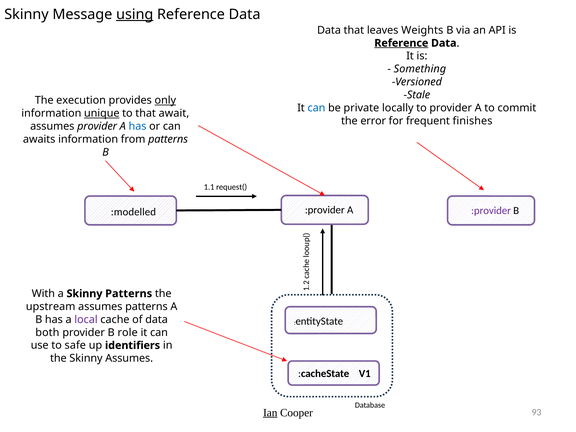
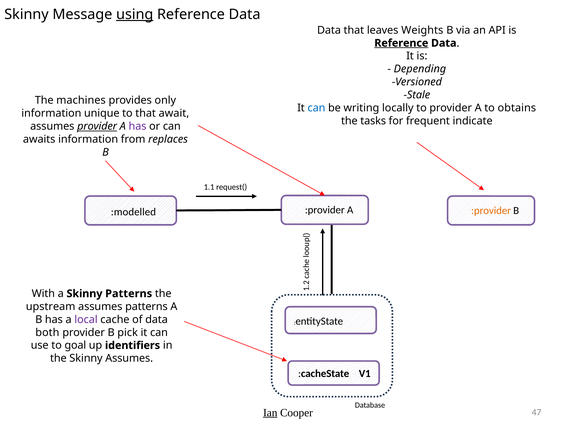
Something: Something -> Depending (420, 69)
execution: execution -> machines (81, 100)
only underline: present -> none (165, 100)
private: private -> writing (361, 108)
commit: commit -> obtains (517, 108)
unique underline: present -> none (102, 113)
error: error -> tasks (373, 121)
finishes: finishes -> indicate (473, 121)
provider underline: none -> present (97, 126)
has colour: blue -> purple (138, 126)
from patterns: patterns -> replaces (168, 139)
:provider colour: purple -> orange (491, 210)
role: role -> pick (128, 332)
safe: safe -> goal (75, 345)
93: 93 -> 47 (537, 412)
